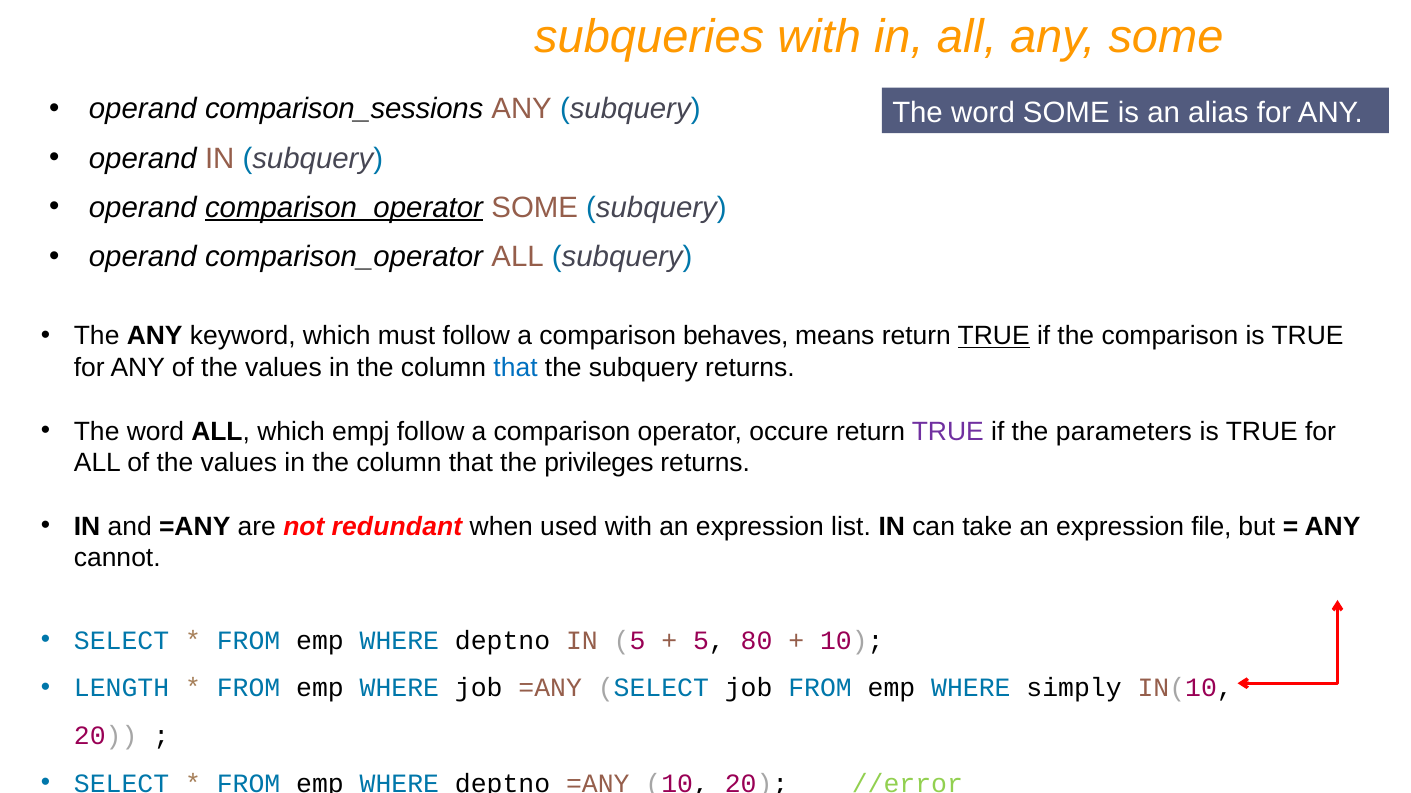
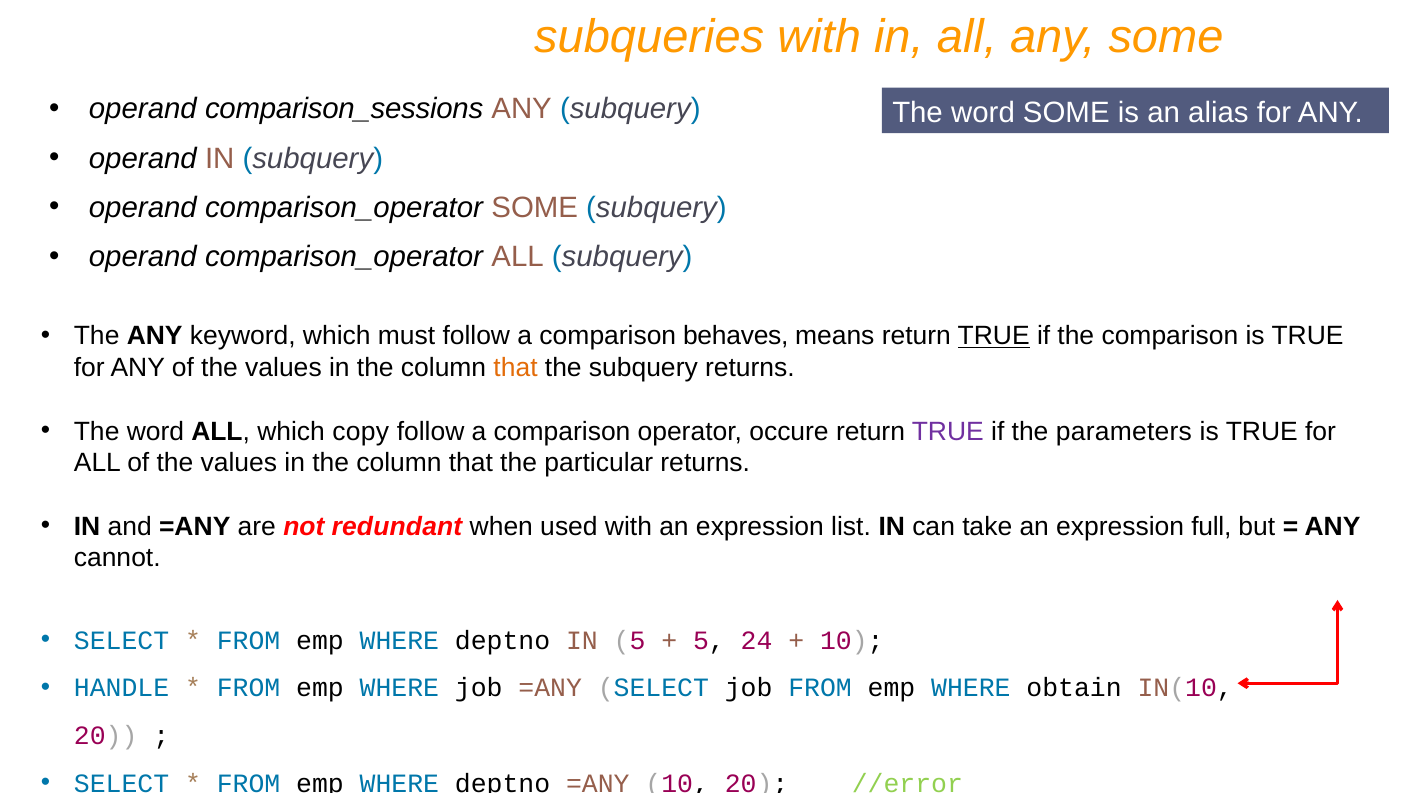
comparison_operator underline: present -> none (344, 208)
that colour: blue -> orange (516, 368)
empj: empj -> copy (361, 432)
privileges: privileges -> particular (599, 463)
file: file -> full (1211, 527)
80: 80 -> 24 (757, 641)
LENGTH: LENGTH -> HANDLE (122, 689)
simply: simply -> obtain (1074, 689)
